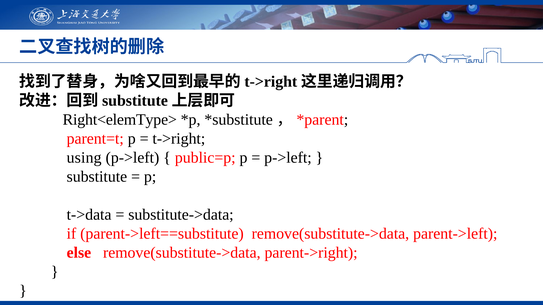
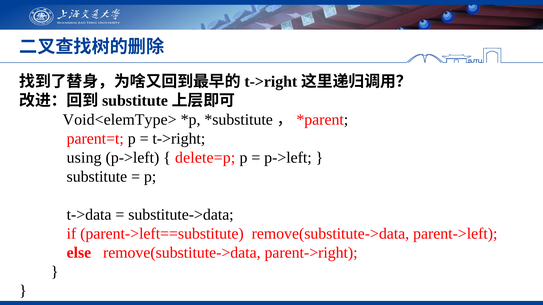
Right<elemType>: Right<elemType> -> Void<elemType> (120, 120)
public=p: public=p -> delete=p (205, 158)
